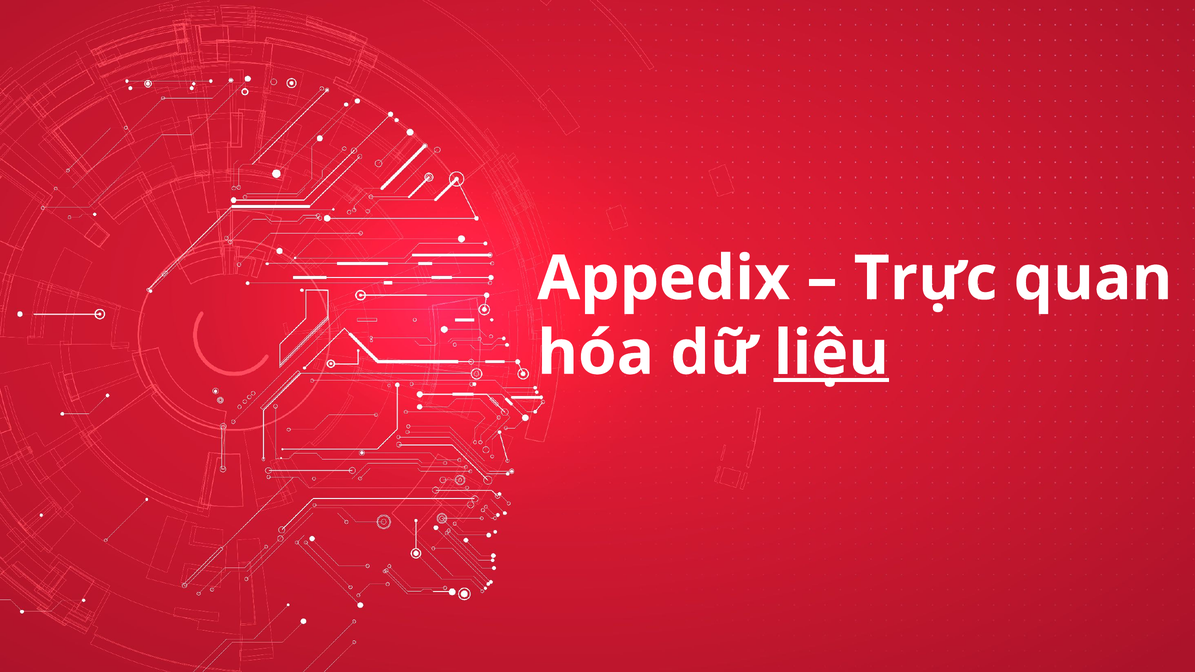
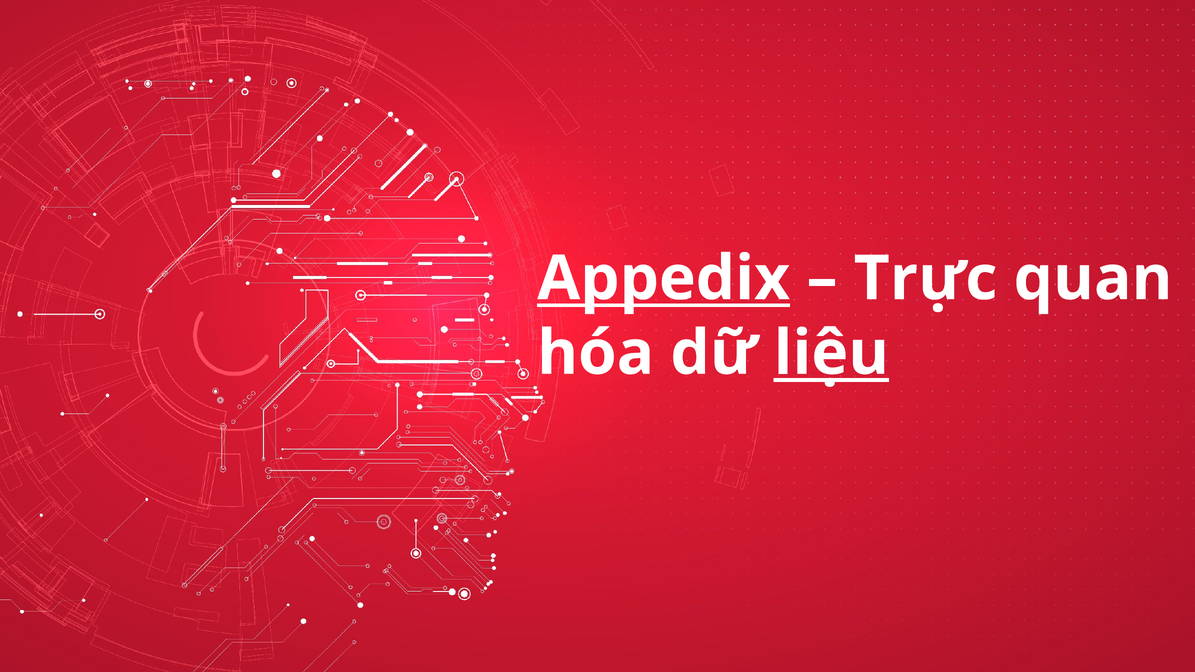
Appedix underline: none -> present (664, 279)
